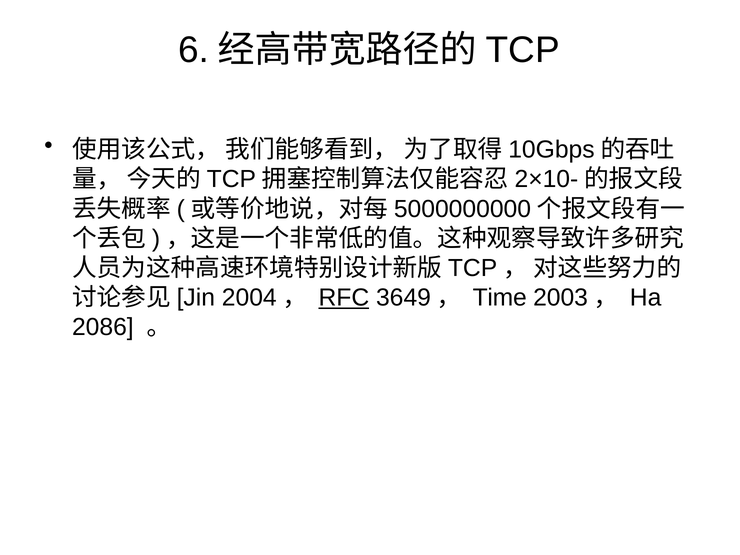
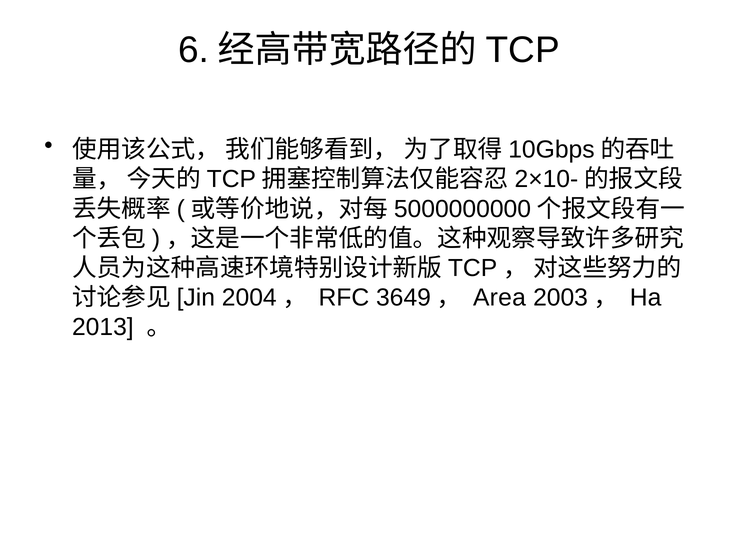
RFC underline: present -> none (344, 298)
Time: Time -> Area (499, 298)
2086: 2086 -> 2013 (103, 327)
